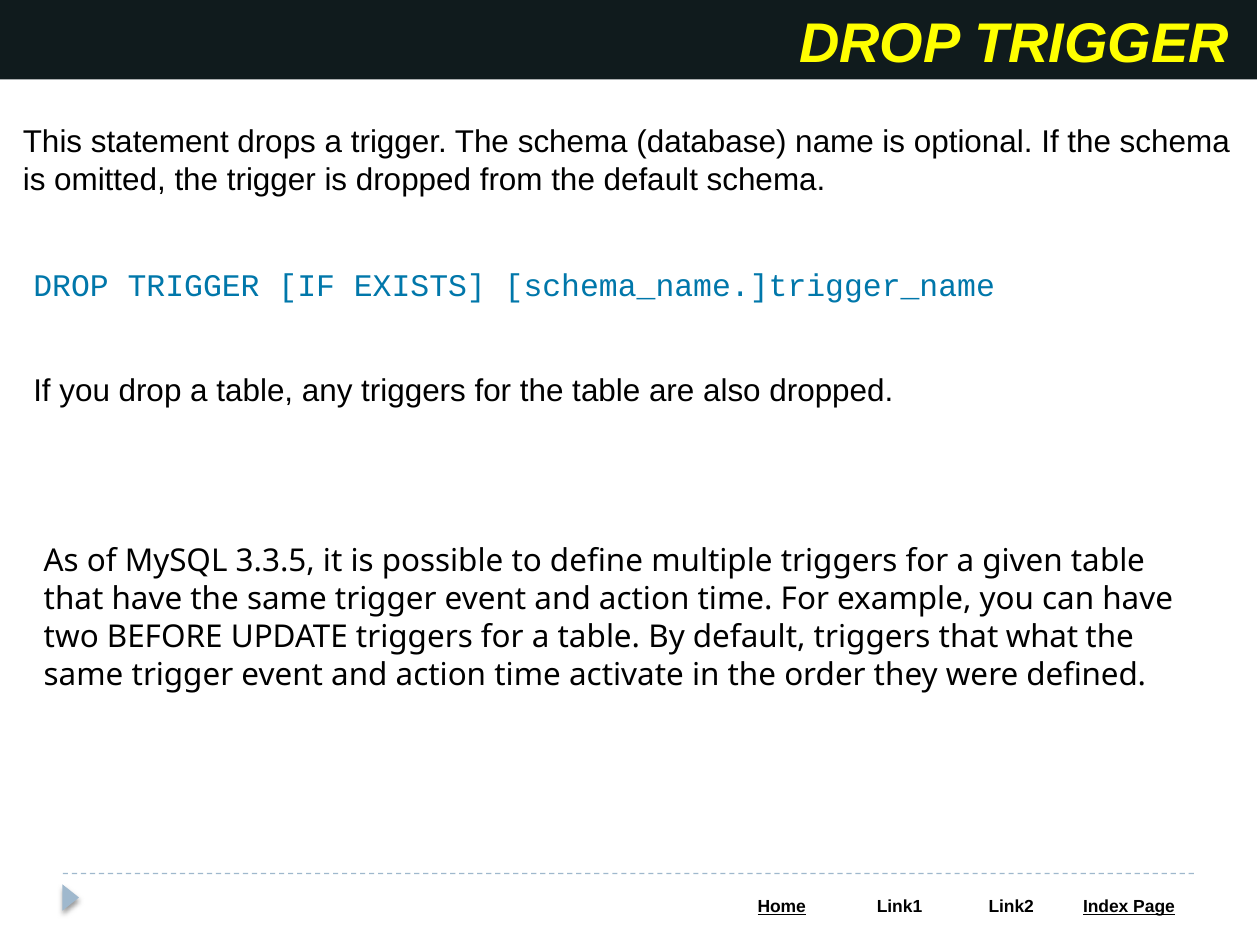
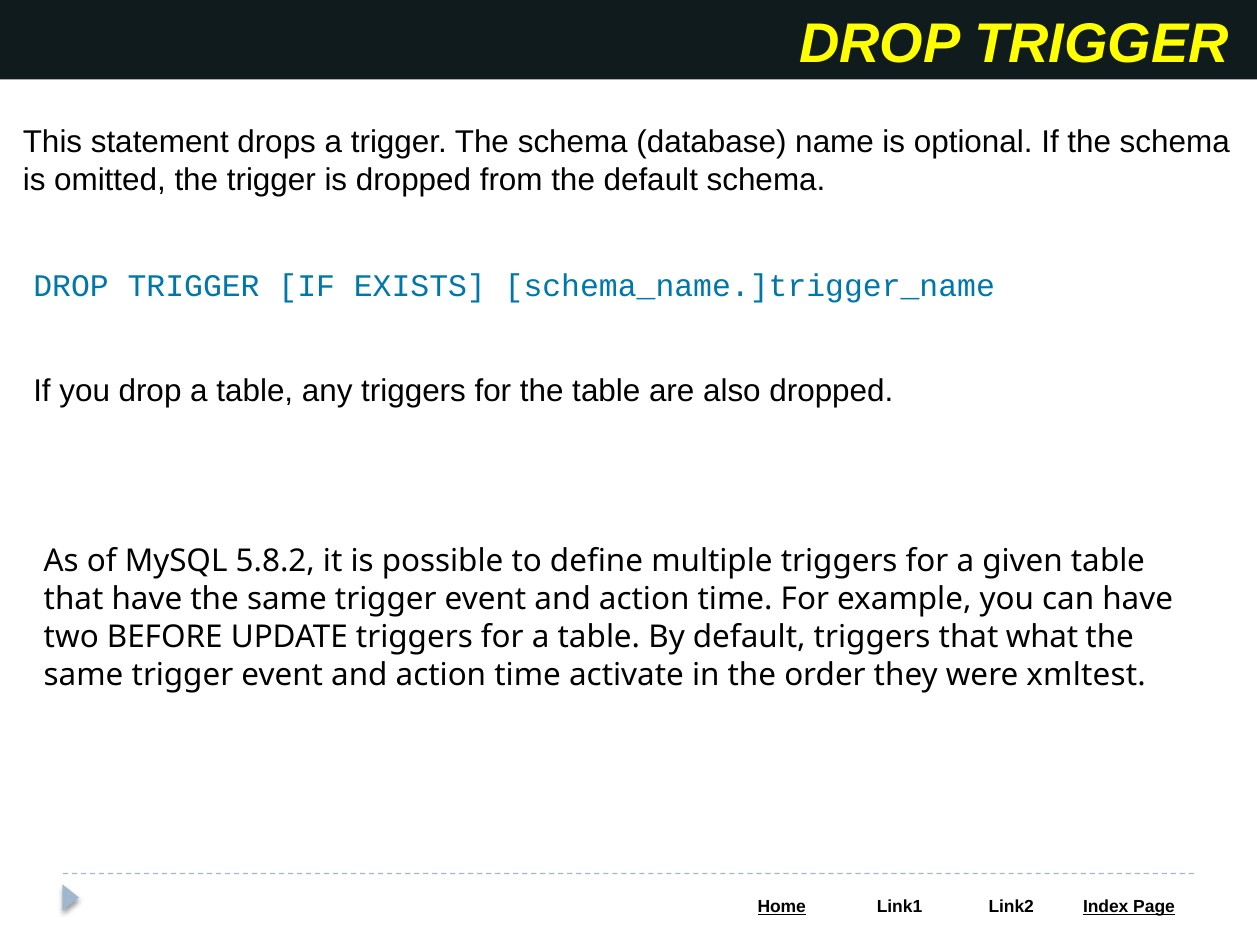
3.3.5: 3.3.5 -> 5.8.2 (275, 561)
defined: defined -> xmltest (1086, 675)
